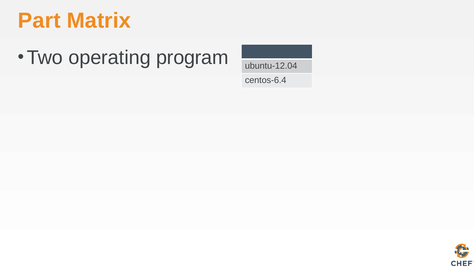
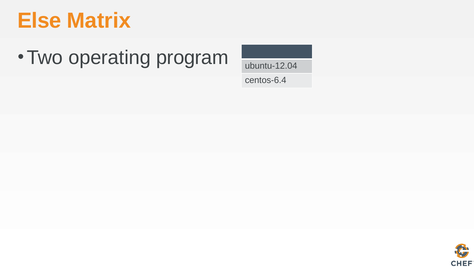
Part: Part -> Else (39, 20)
